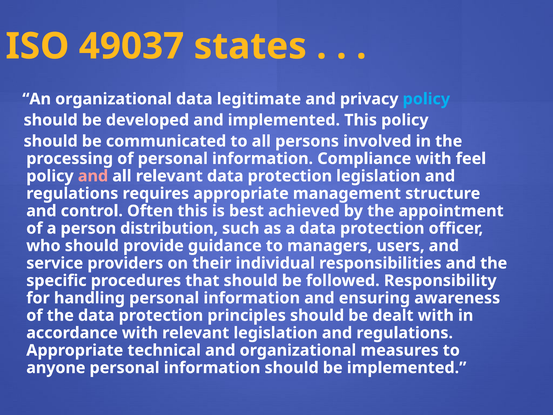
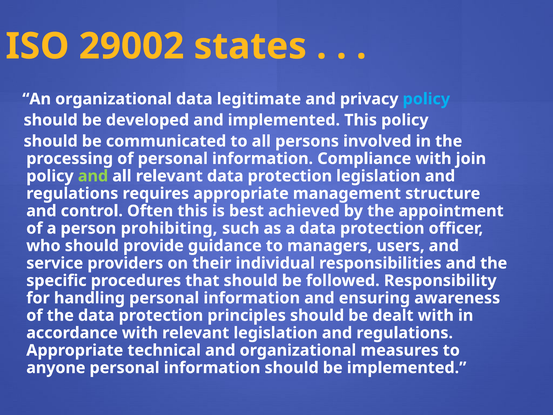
49037: 49037 -> 29002 (132, 46)
feel: feel -> join (471, 159)
and colour: pink -> light green (93, 176)
distribution: distribution -> prohibiting (169, 228)
